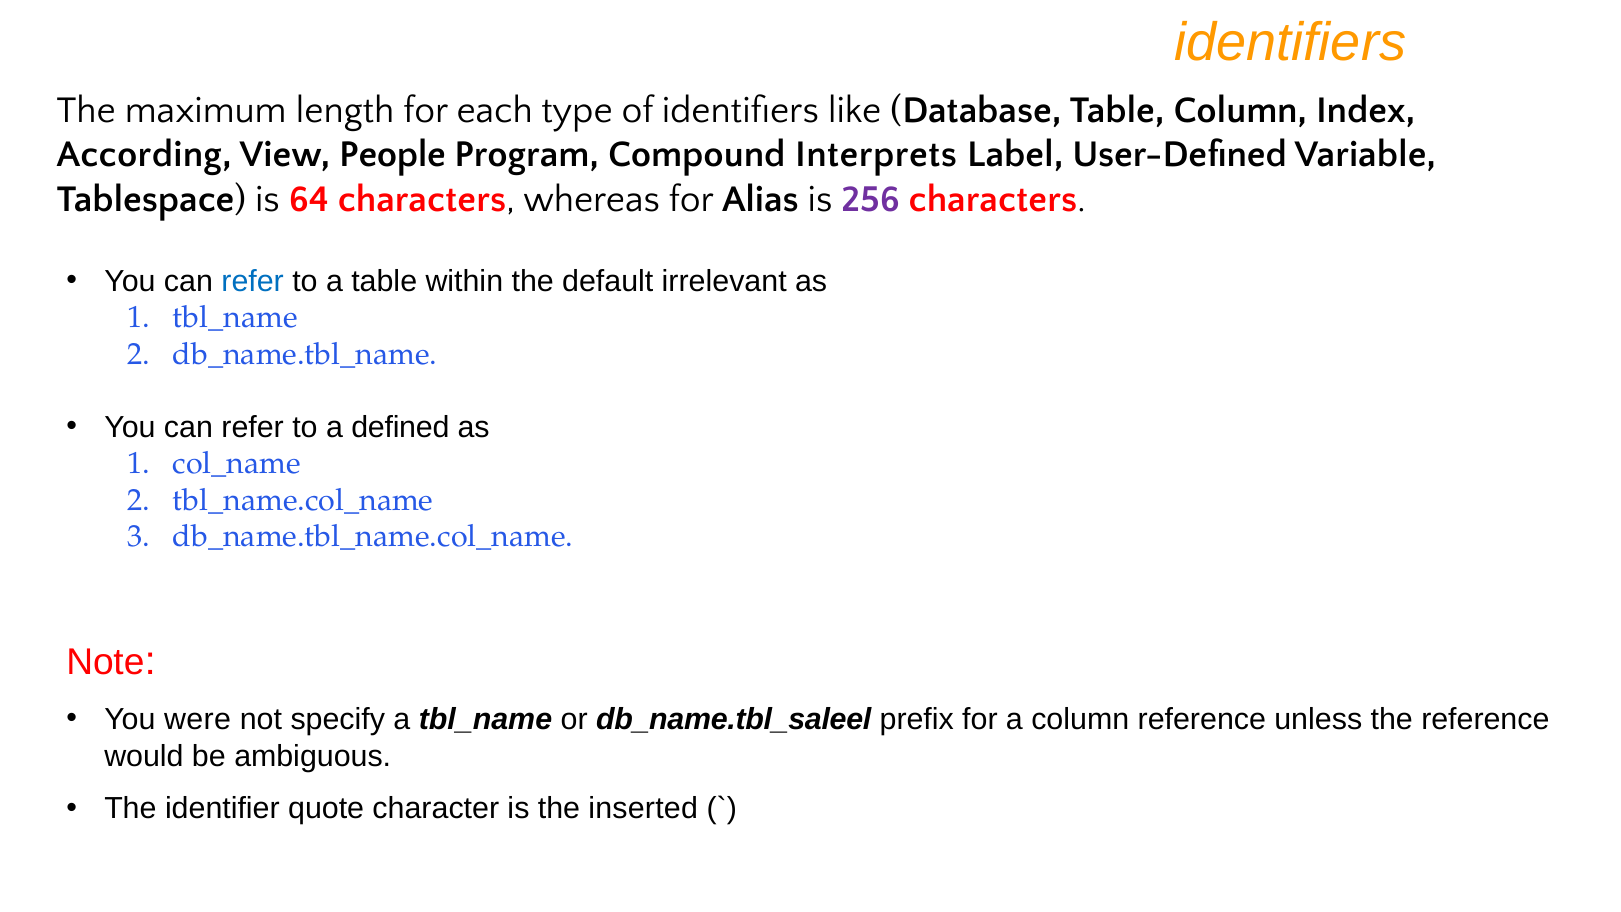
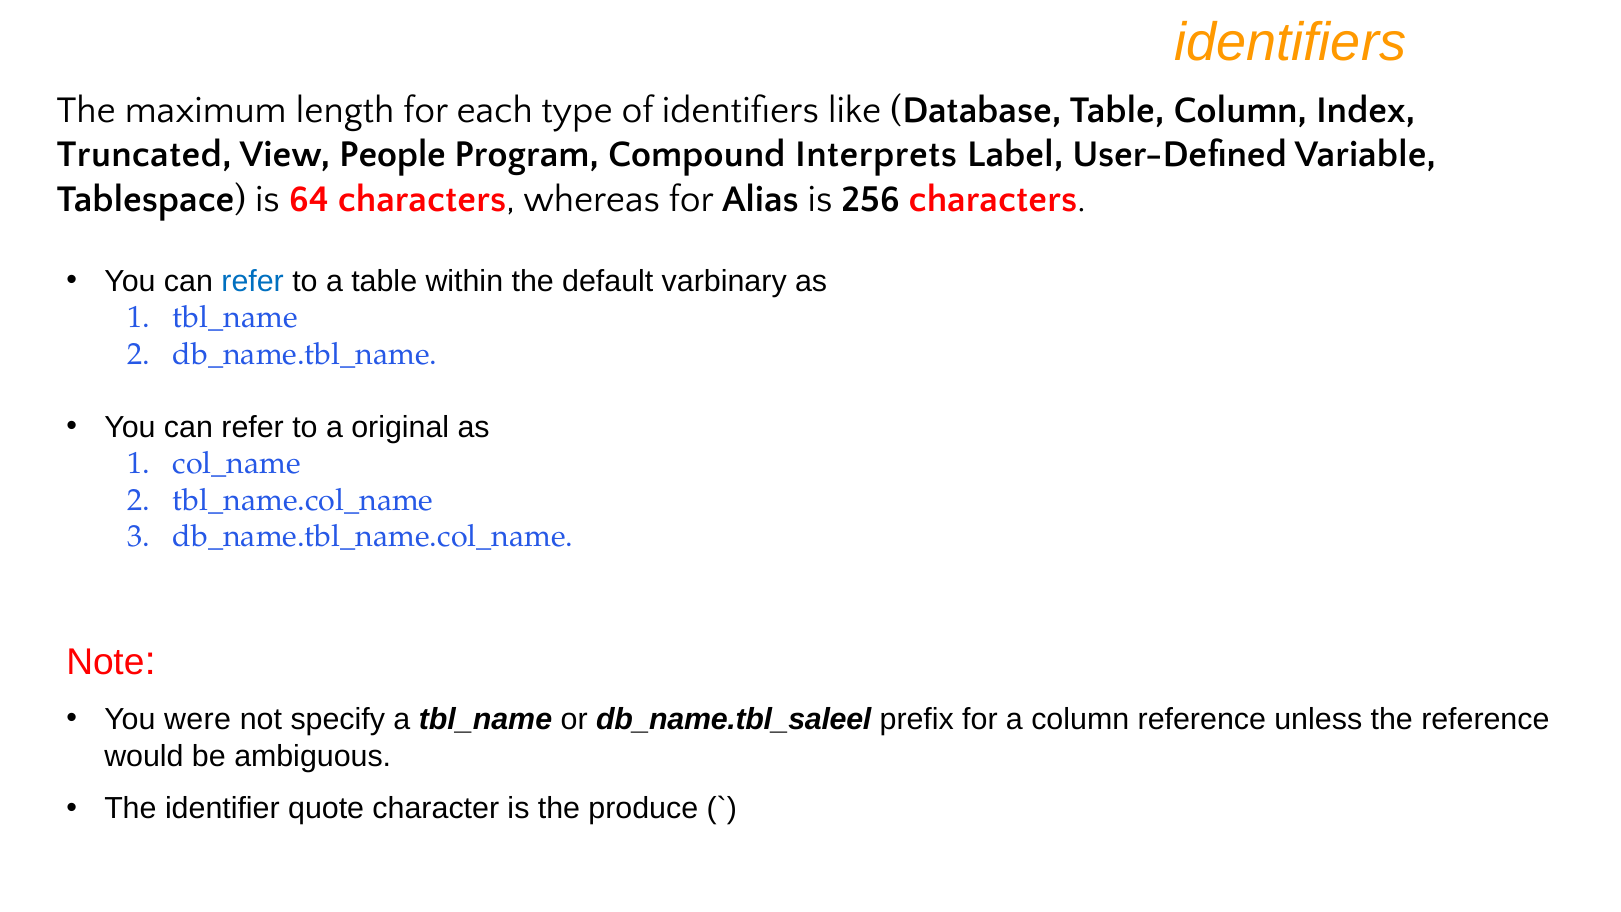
According: According -> Truncated (144, 155)
256 colour: purple -> black (871, 199)
irrelevant: irrelevant -> varbinary (724, 281)
defined: defined -> original (400, 427)
inserted: inserted -> produce (643, 809)
